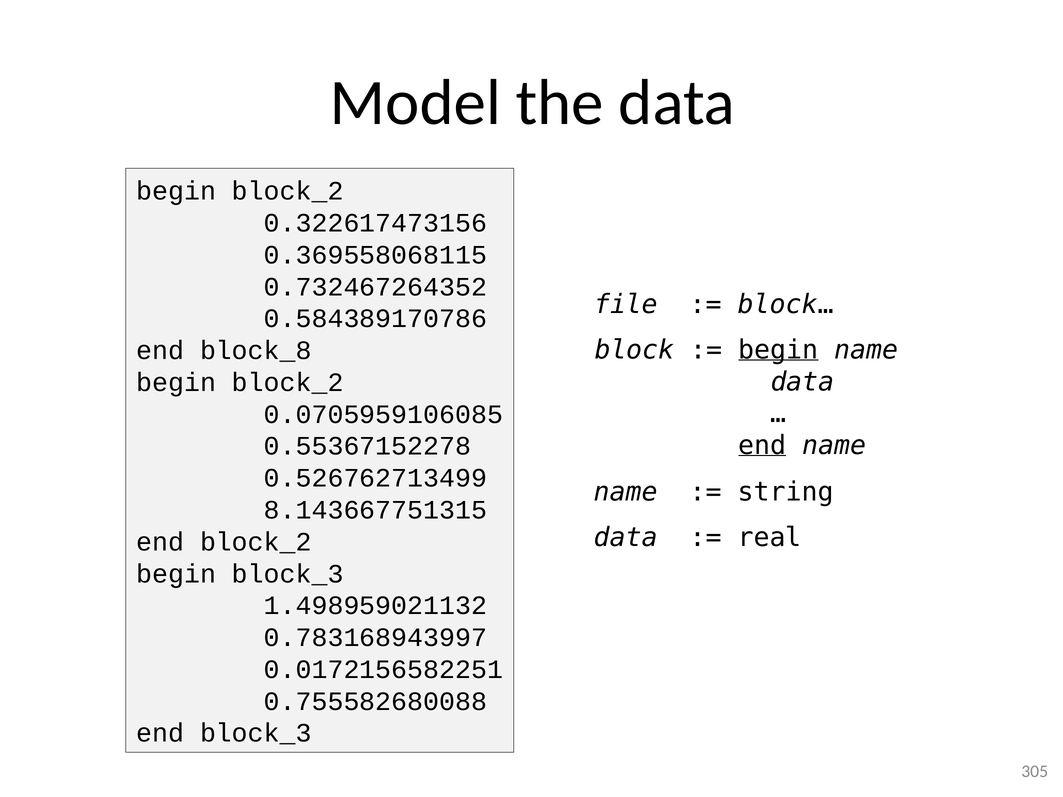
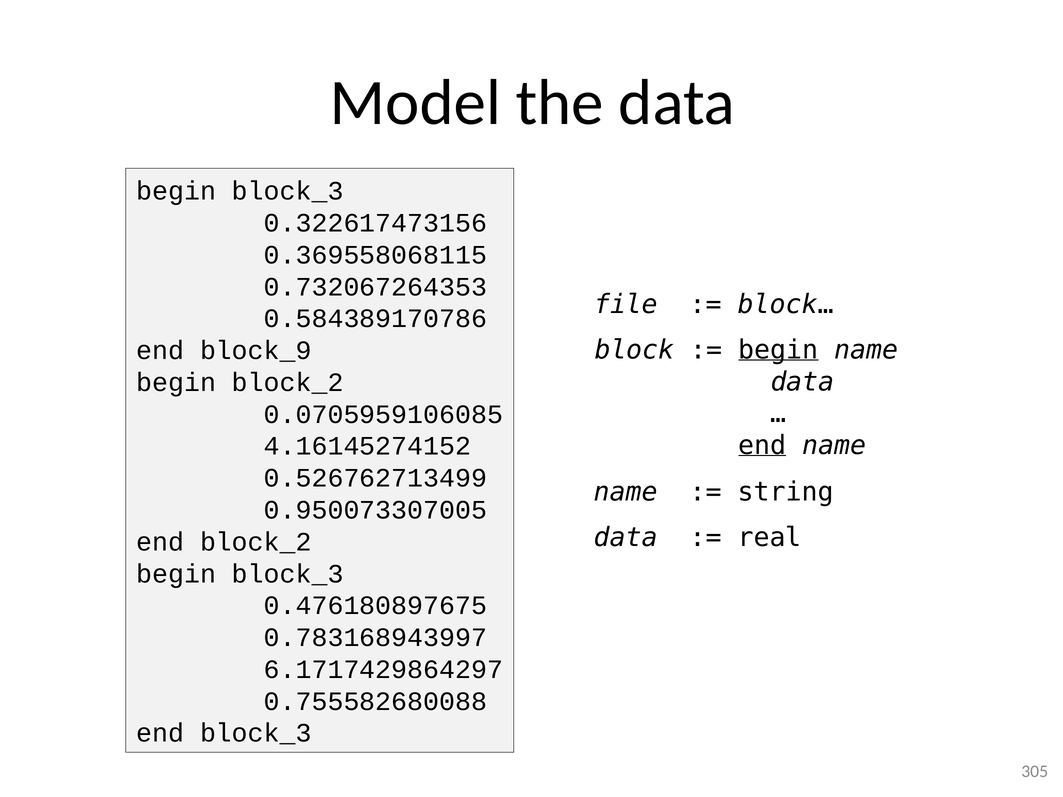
block_2: block_2 -> block_3 (288, 191)
0.732467264352: 0.732467264352 -> 0.732067264353 (375, 287)
block_8: block_8 -> block_9 (256, 351)
0.55367152278: 0.55367152278 -> 4.16145274152 (367, 446)
8.143667751315: 8.143667751315 -> 0.950073307005 (375, 510)
1.498959021132: 1.498959021132 -> 0.476180897675 (375, 606)
0.0172156582251: 0.0172156582251 -> 6.1717429864297 (383, 670)
